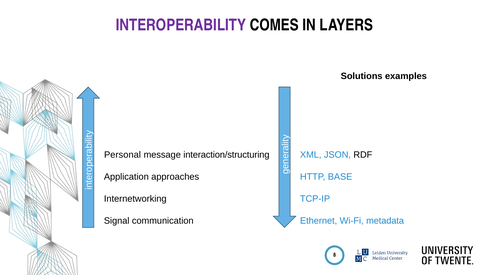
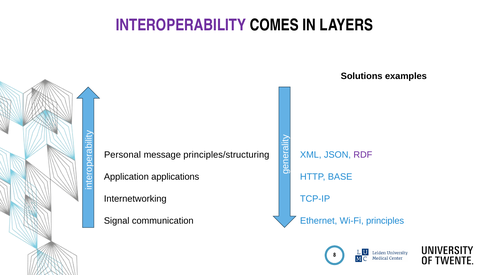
interaction/structuring: interaction/structuring -> principles/structuring (226, 155)
RDF colour: black -> purple (363, 155)
approaches: approaches -> applications (175, 177)
metadata: metadata -> principles (385, 221)
